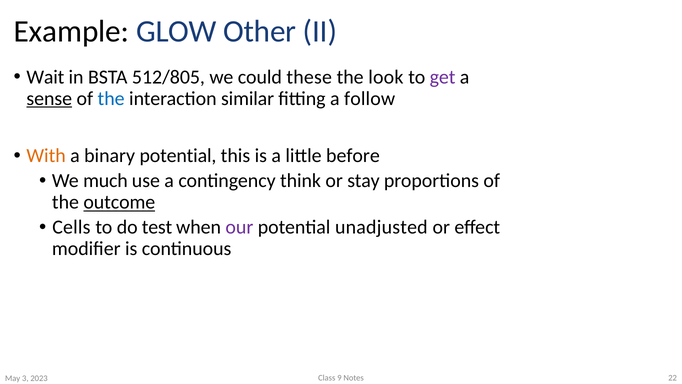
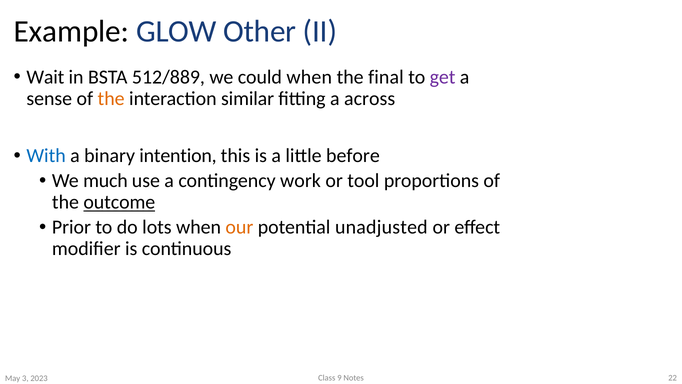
512/805: 512/805 -> 512/889 (168, 77)
could these: these -> when (309, 77)
look: look -> final (386, 77)
sense underline: present -> none (49, 98)
the colour: blue -> orange (111, 98)
follow: follow -> across (370, 98)
With colour: orange -> blue (46, 156)
binary potential: potential -> intention (178, 156)
think: think -> work (301, 181)
stay: stay -> tool (363, 181)
Cells: Cells -> Prior (71, 227)
test: test -> lots (157, 227)
our colour: purple -> orange (239, 227)
